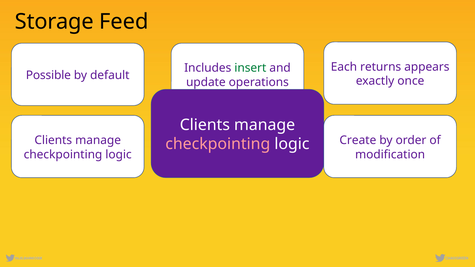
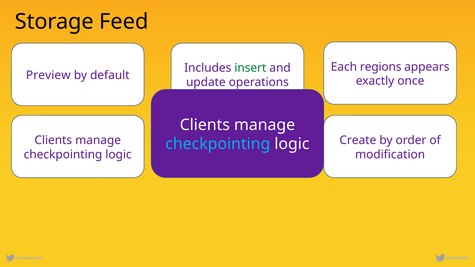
returns: returns -> regions (381, 67)
Possible: Possible -> Preview (48, 75)
checkpointing colour: pink -> light blue (218, 144)
